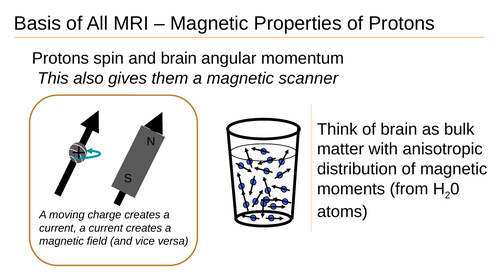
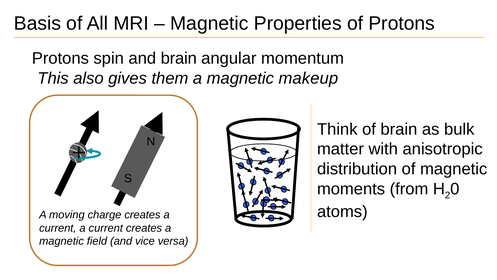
scanner: scanner -> makeup (308, 78)
